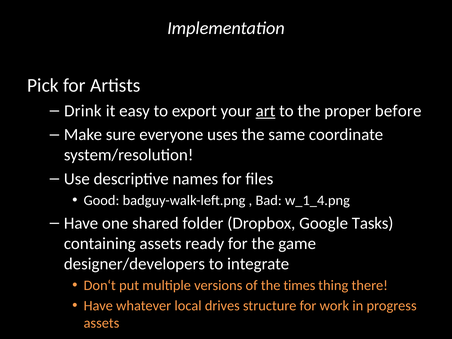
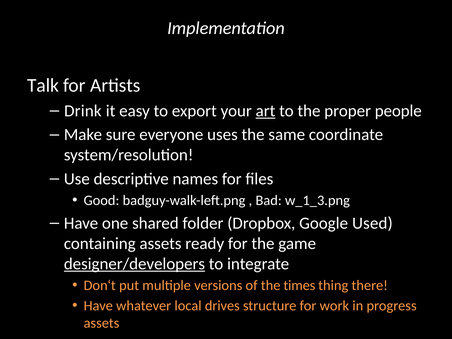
Pick: Pick -> Talk (43, 86)
before: before -> people (398, 111)
w_1_4.png: w_1_4.png -> w_1_3.png (317, 201)
Tasks: Tasks -> Used (372, 223)
designer/developers underline: none -> present (134, 264)
